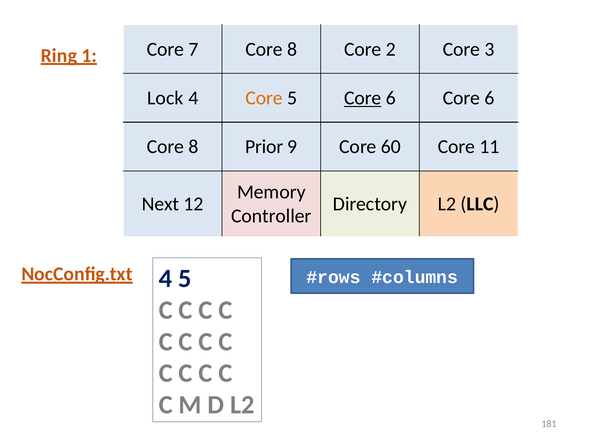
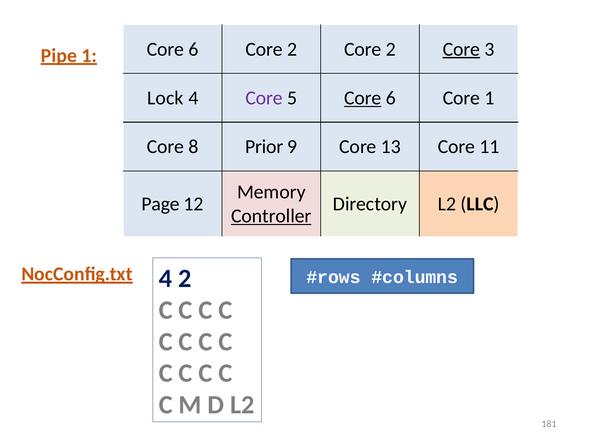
Ring: Ring -> Pipe (59, 56)
1 Core 7: 7 -> 6 (193, 49)
8: 8 -> 2 (292, 49)
Core underline: none -> present (461, 49)
Core colour: orange -> purple (264, 98)
6 Core 6: 6 -> 1 (489, 98)
60: 60 -> 13 (391, 147)
Next: Next -> Page (161, 204)
Controller underline: none -> present (271, 216)
4 5: 5 -> 2 (185, 279)
